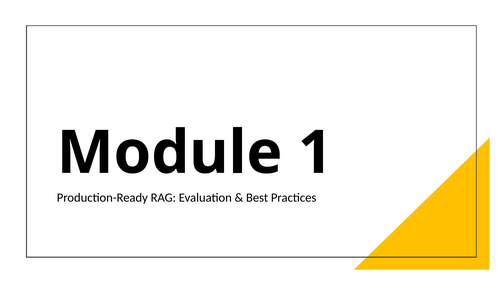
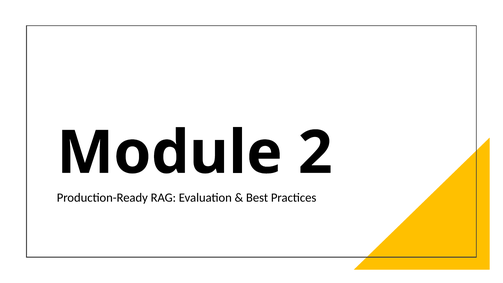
1: 1 -> 2 (315, 153)
